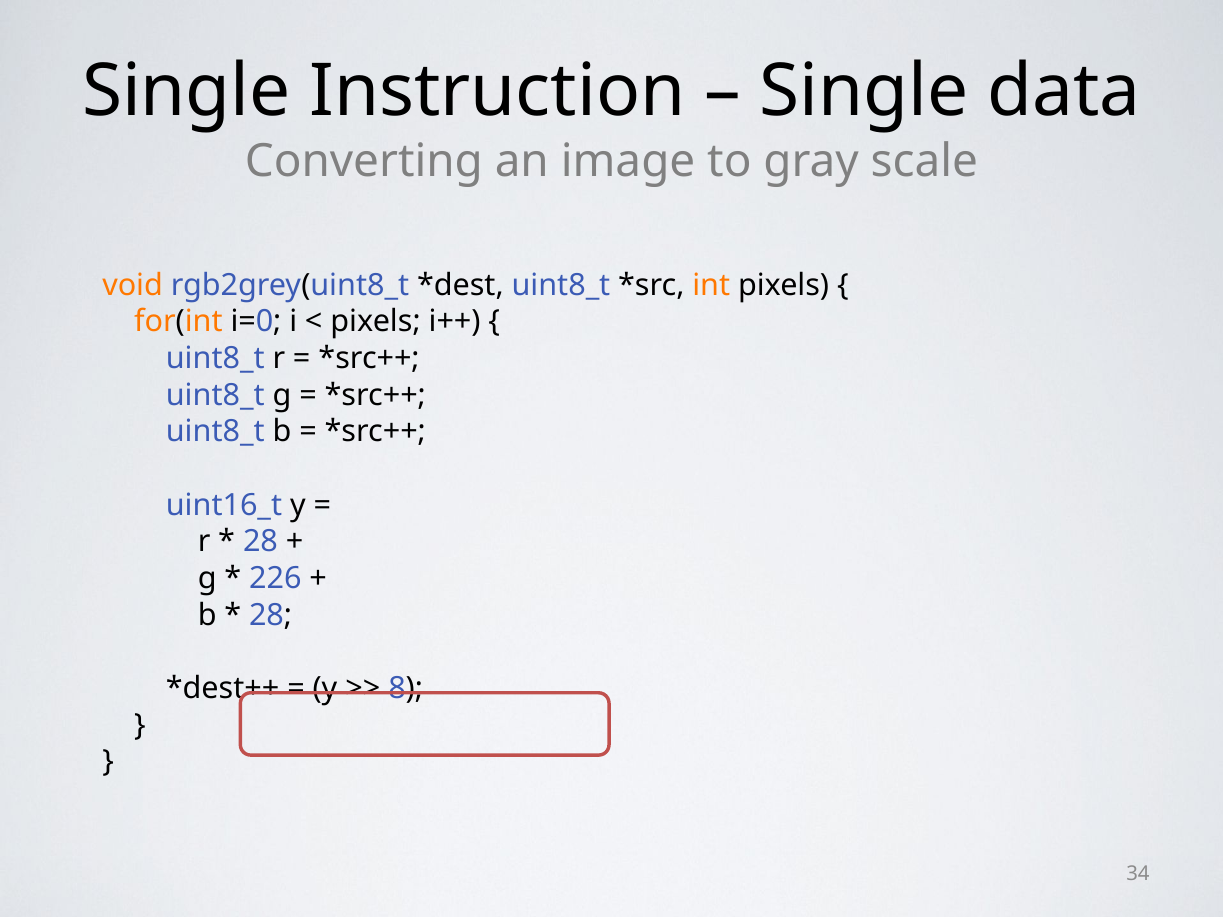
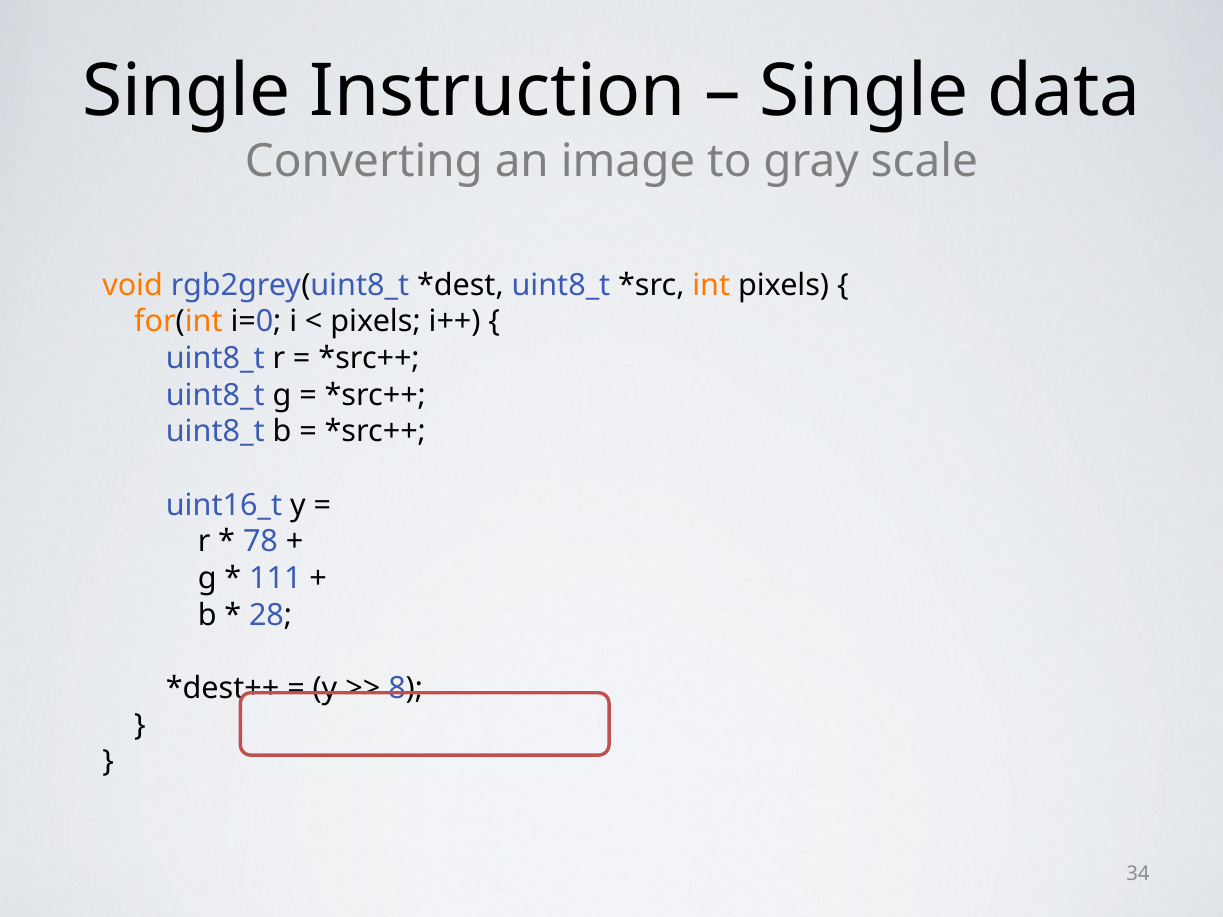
28: 28 -> 78 (260, 542)
226: 226 -> 111 (275, 579)
